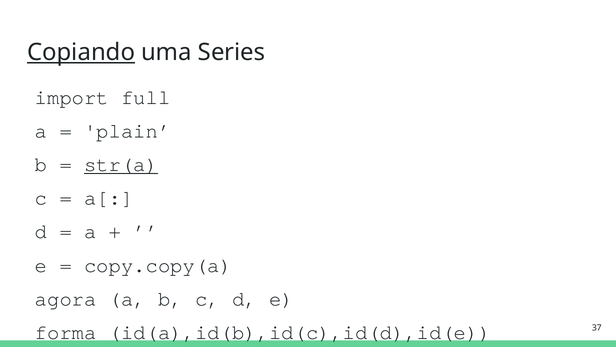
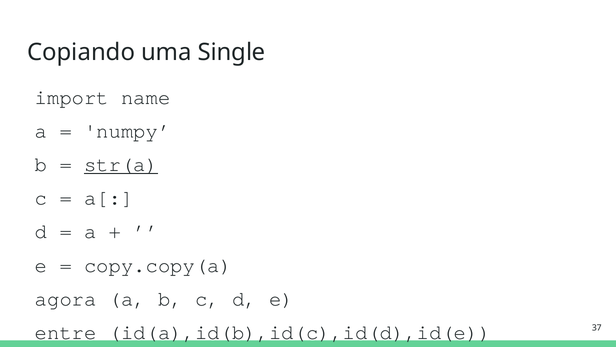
Copiando underline: present -> none (81, 52)
Series: Series -> Single (232, 52)
full: full -> name (146, 98)
plain: plain -> numpy (127, 131)
forma: forma -> entre (66, 332)
